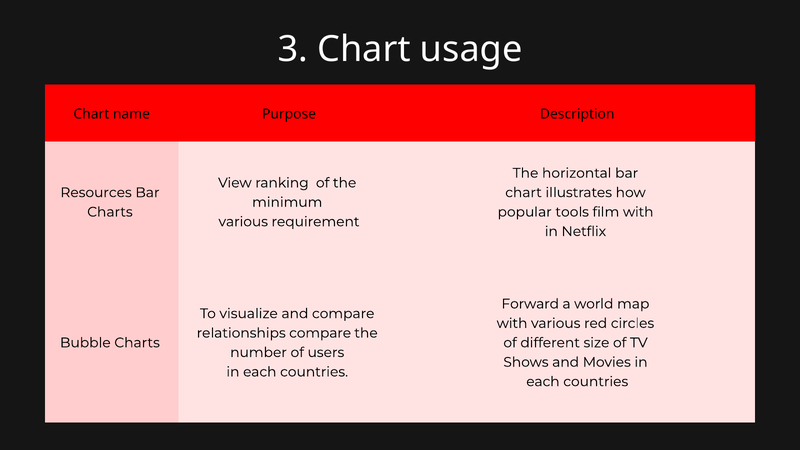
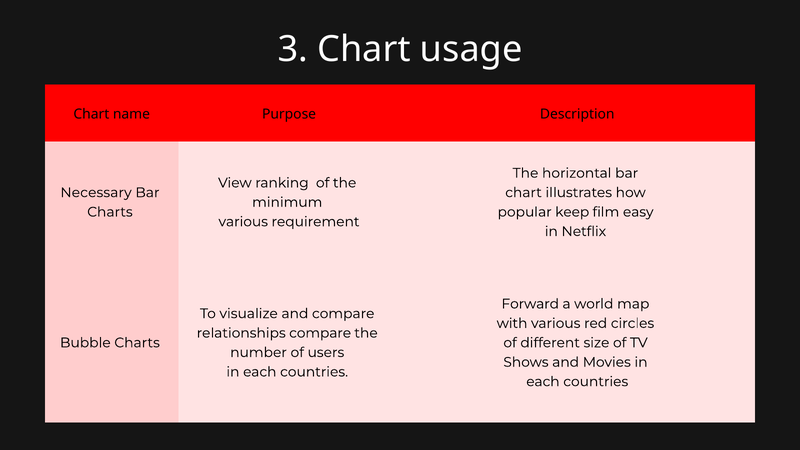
Resources: Resources -> Necessary (96, 193)
tools: tools -> keep (572, 212)
film with: with -> easy (638, 212)
